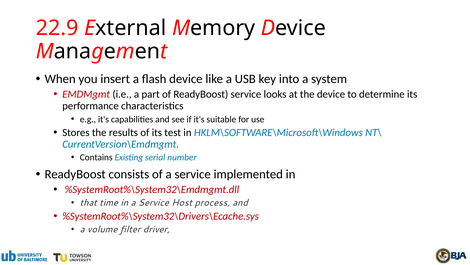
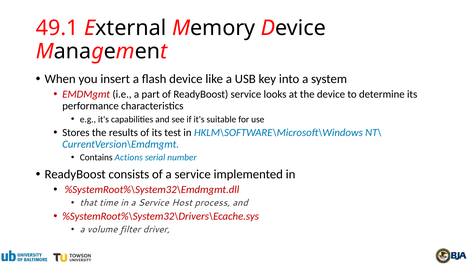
22.9: 22.9 -> 49.1 (57, 28)
Existing: Existing -> Actions (129, 157)
